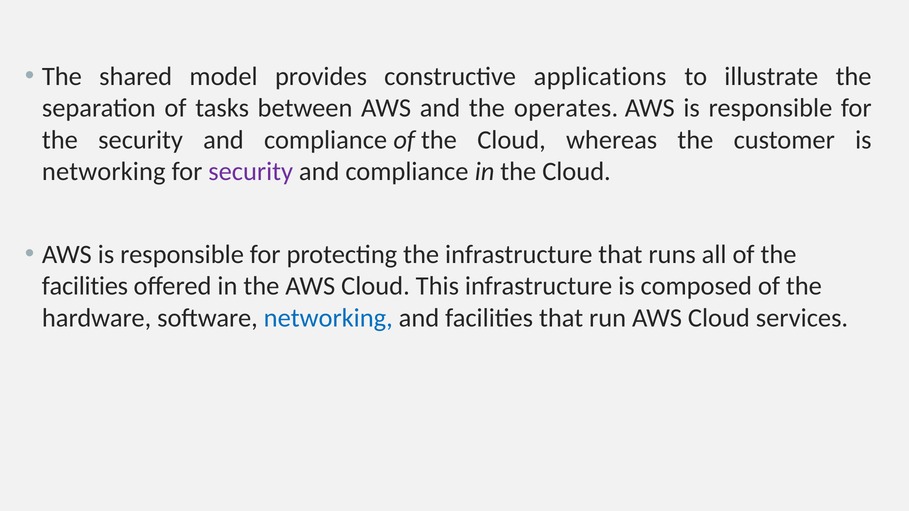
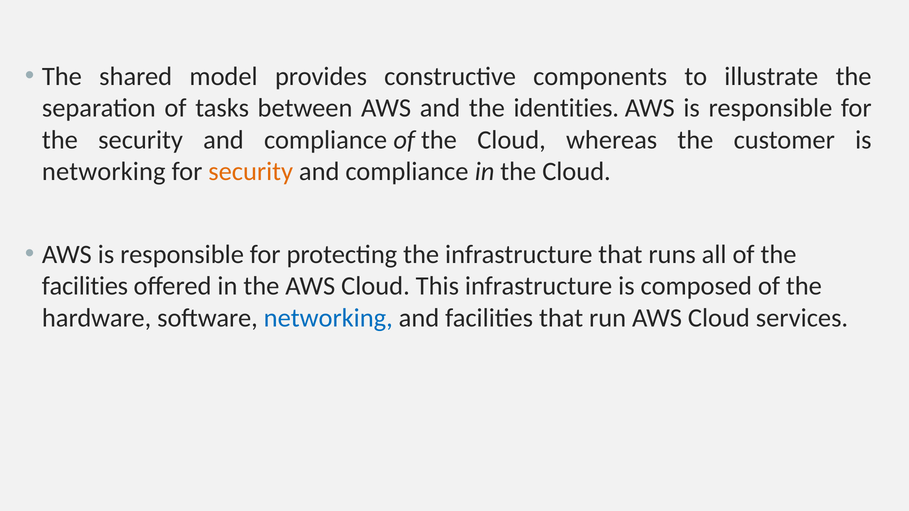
applications: applications -> components (600, 76)
operates: operates -> identities (566, 108)
security colour: purple -> orange (251, 172)
